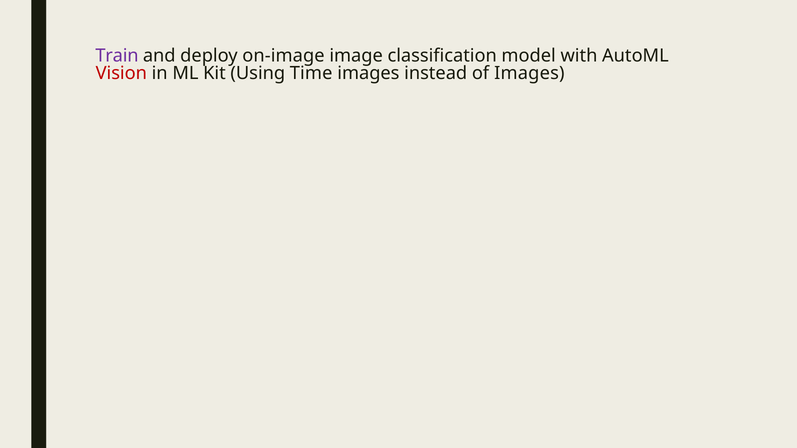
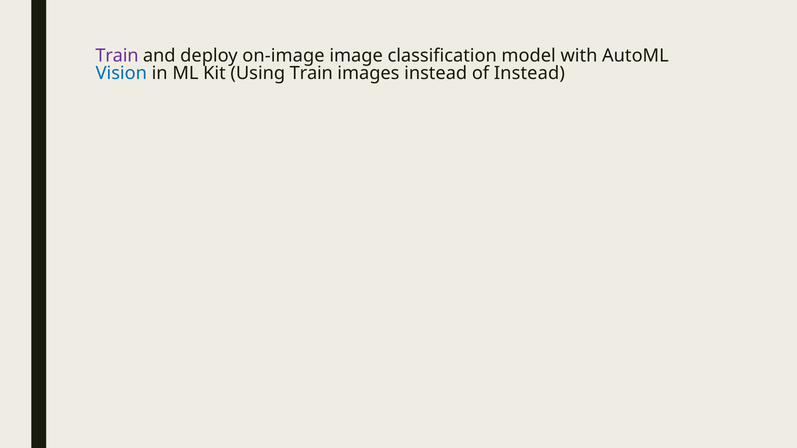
Vision colour: red -> blue (121, 73)
Using Time: Time -> Train (311, 73)
of Images: Images -> Instead (529, 73)
